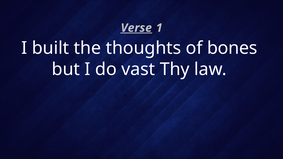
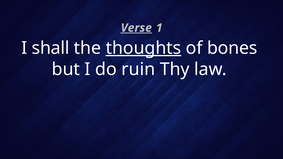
built: built -> shall (51, 48)
thoughts underline: none -> present (143, 48)
vast: vast -> ruin (138, 69)
